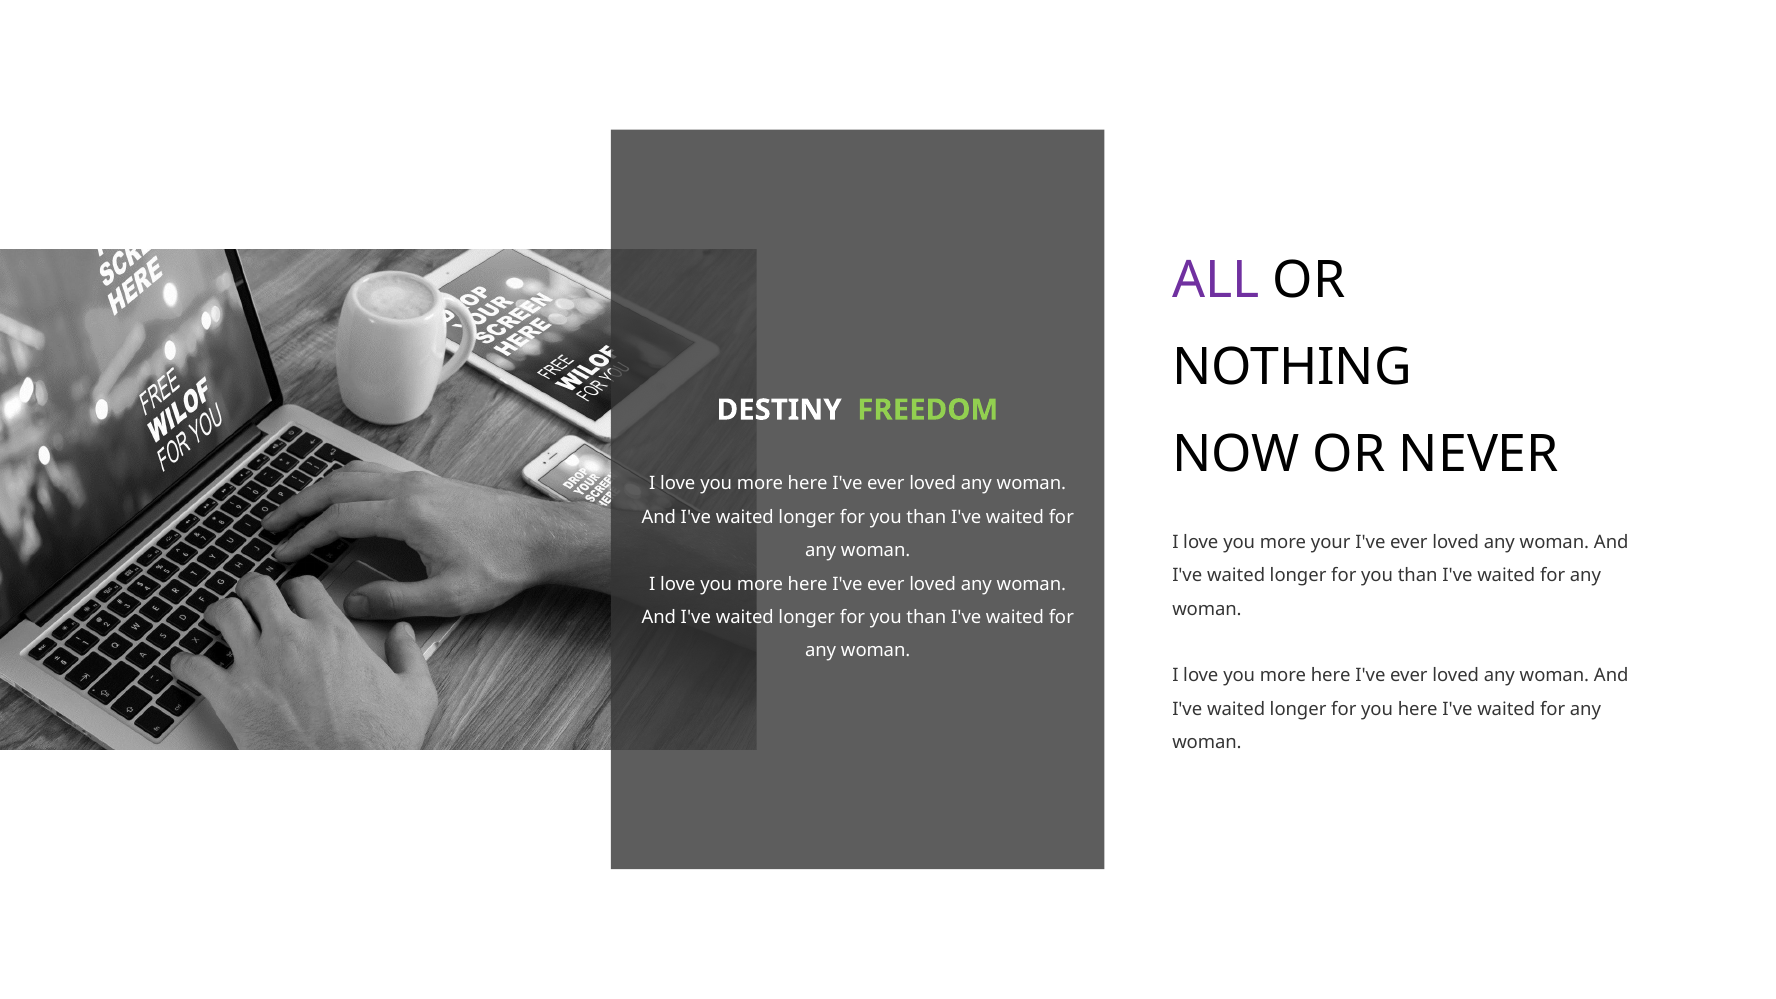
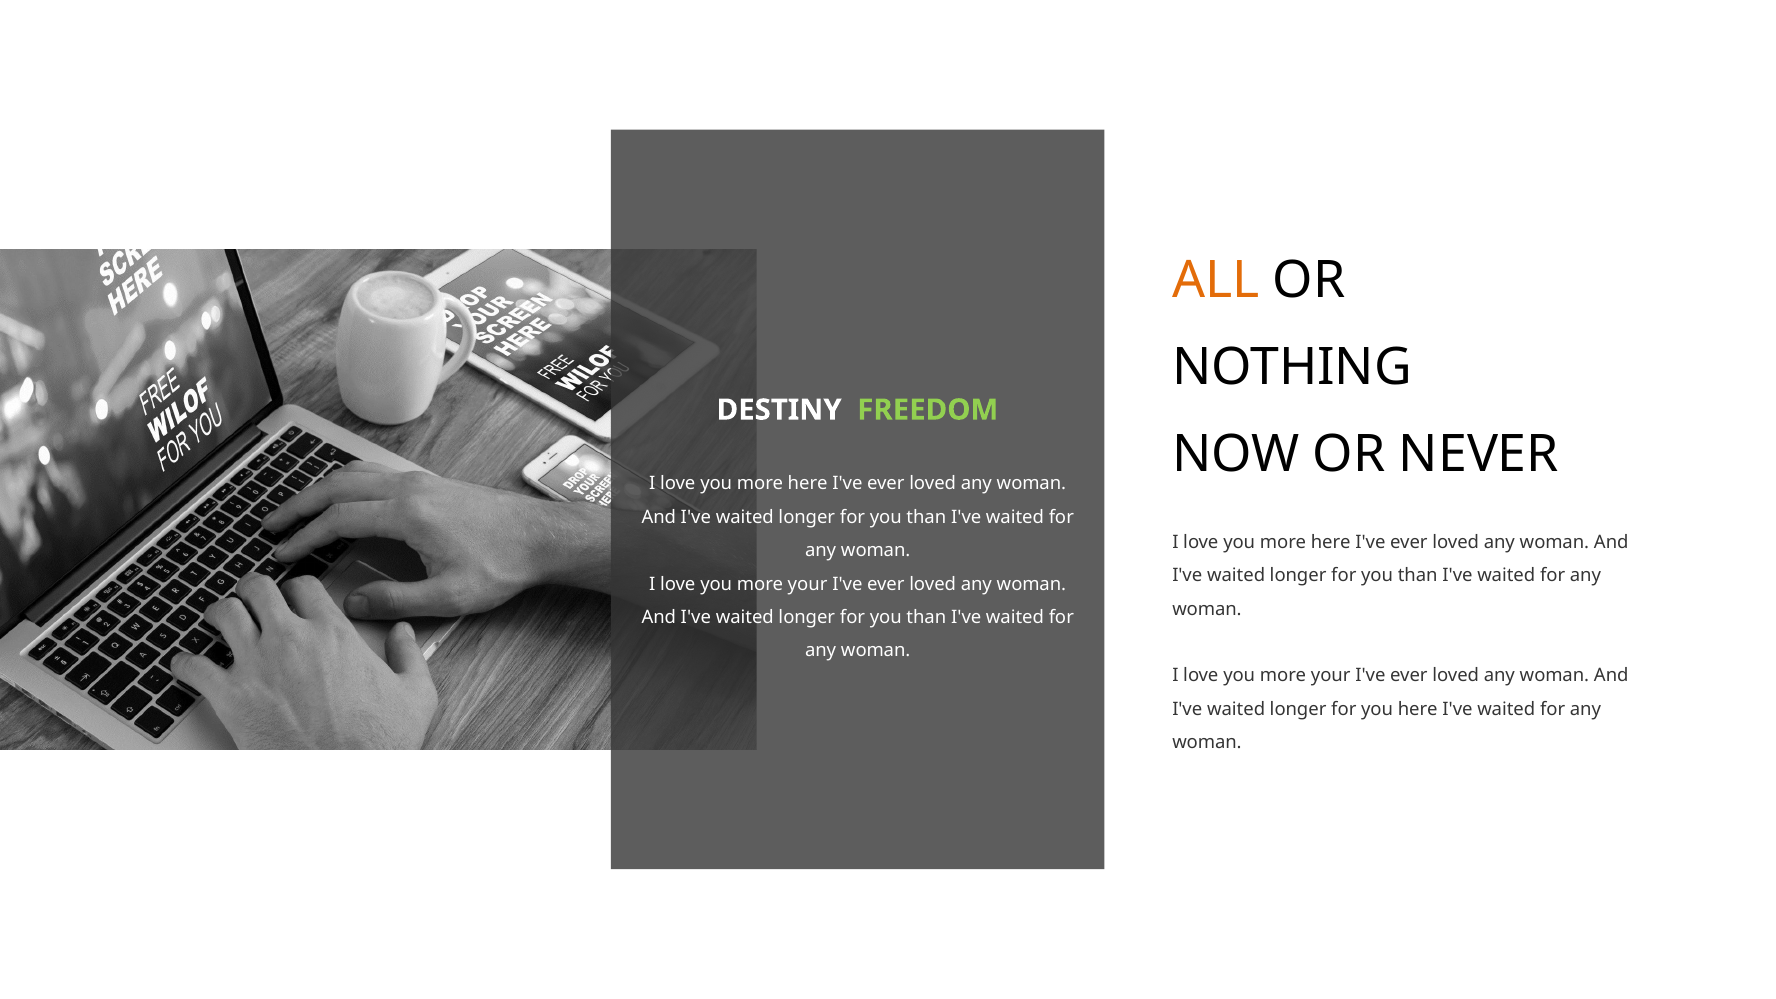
ALL colour: purple -> orange (1216, 281)
your: your -> here (1331, 542)
here: here -> your (808, 584)
here: here -> your (1331, 676)
